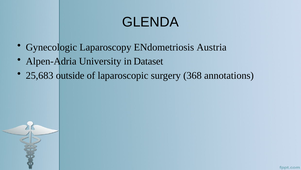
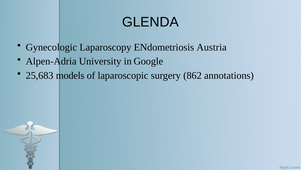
Dataset: Dataset -> Google (148, 61)
outside: outside -> models (70, 75)
368: 368 -> 862 (192, 75)
